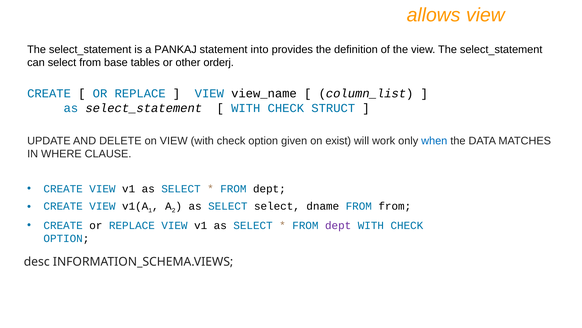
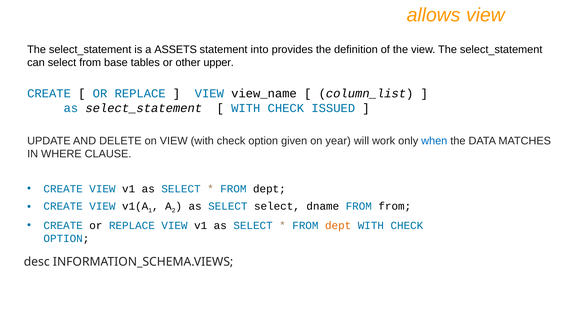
PANKAJ: PANKAJ -> ASSETS (176, 49)
orderj: orderj -> upper (219, 63)
STRUCT: STRUCT -> ISSUED (333, 108)
exist: exist -> year (338, 141)
dept colour: purple -> orange (338, 225)
